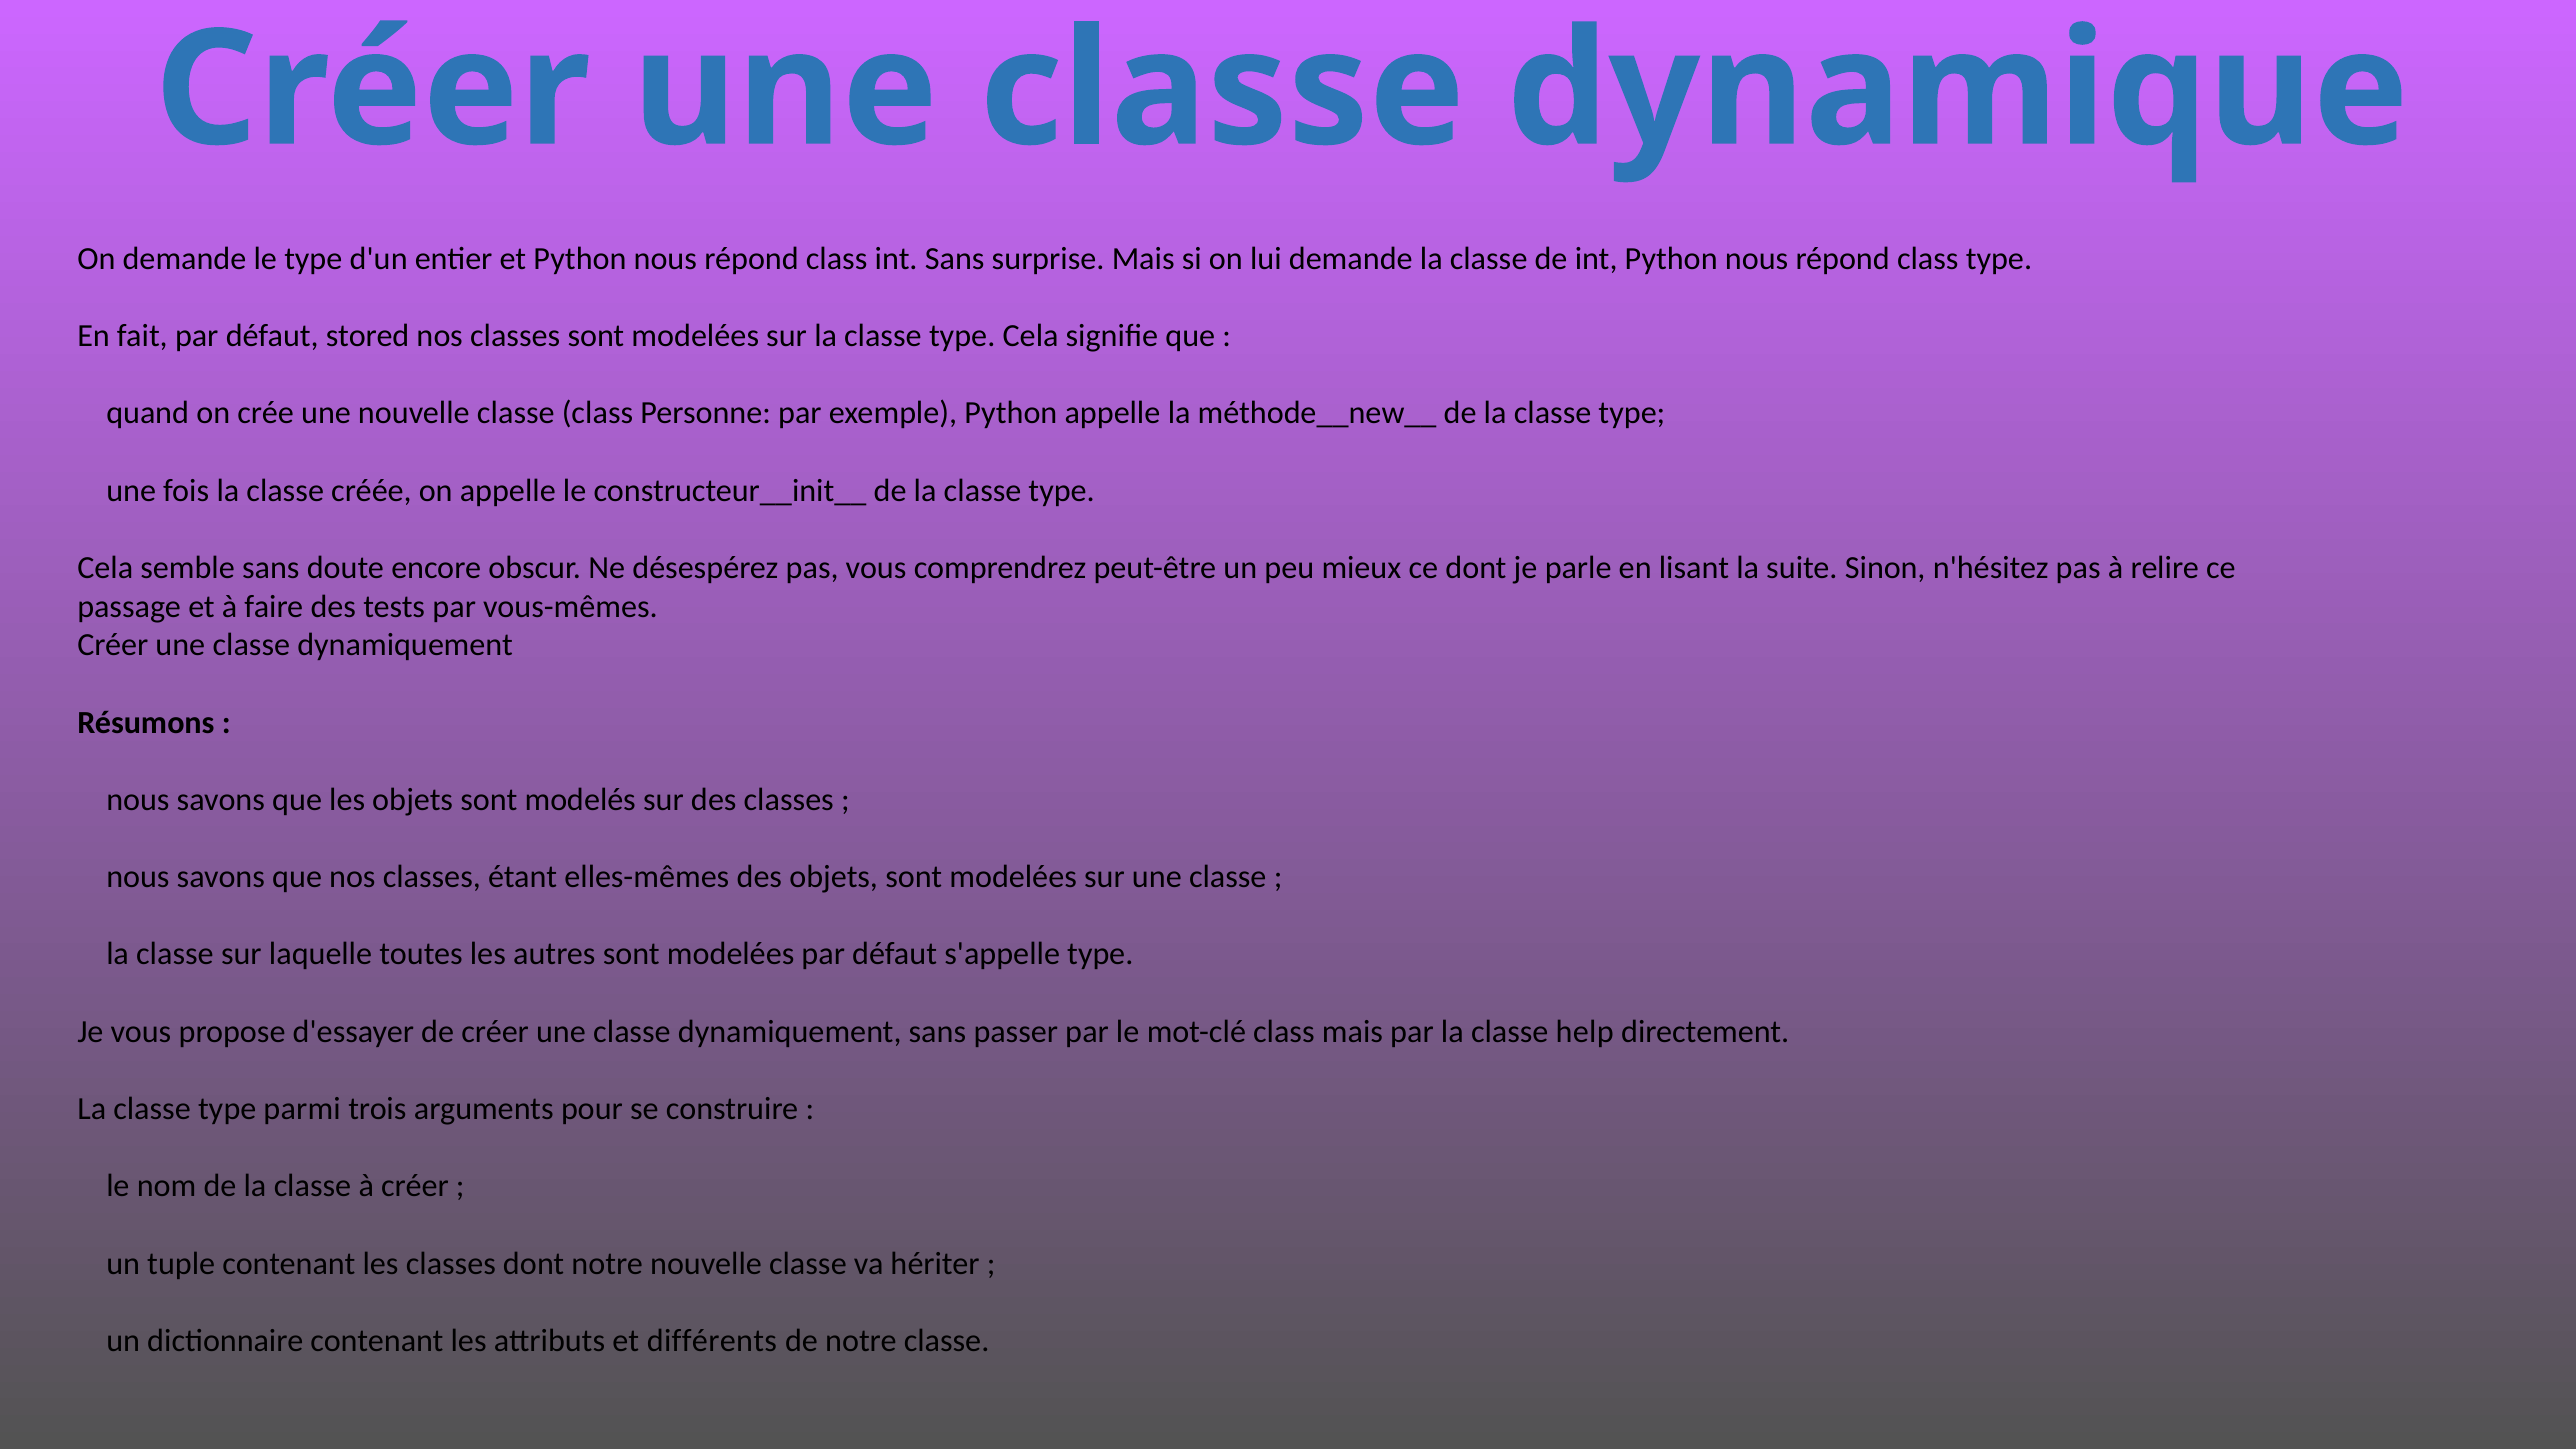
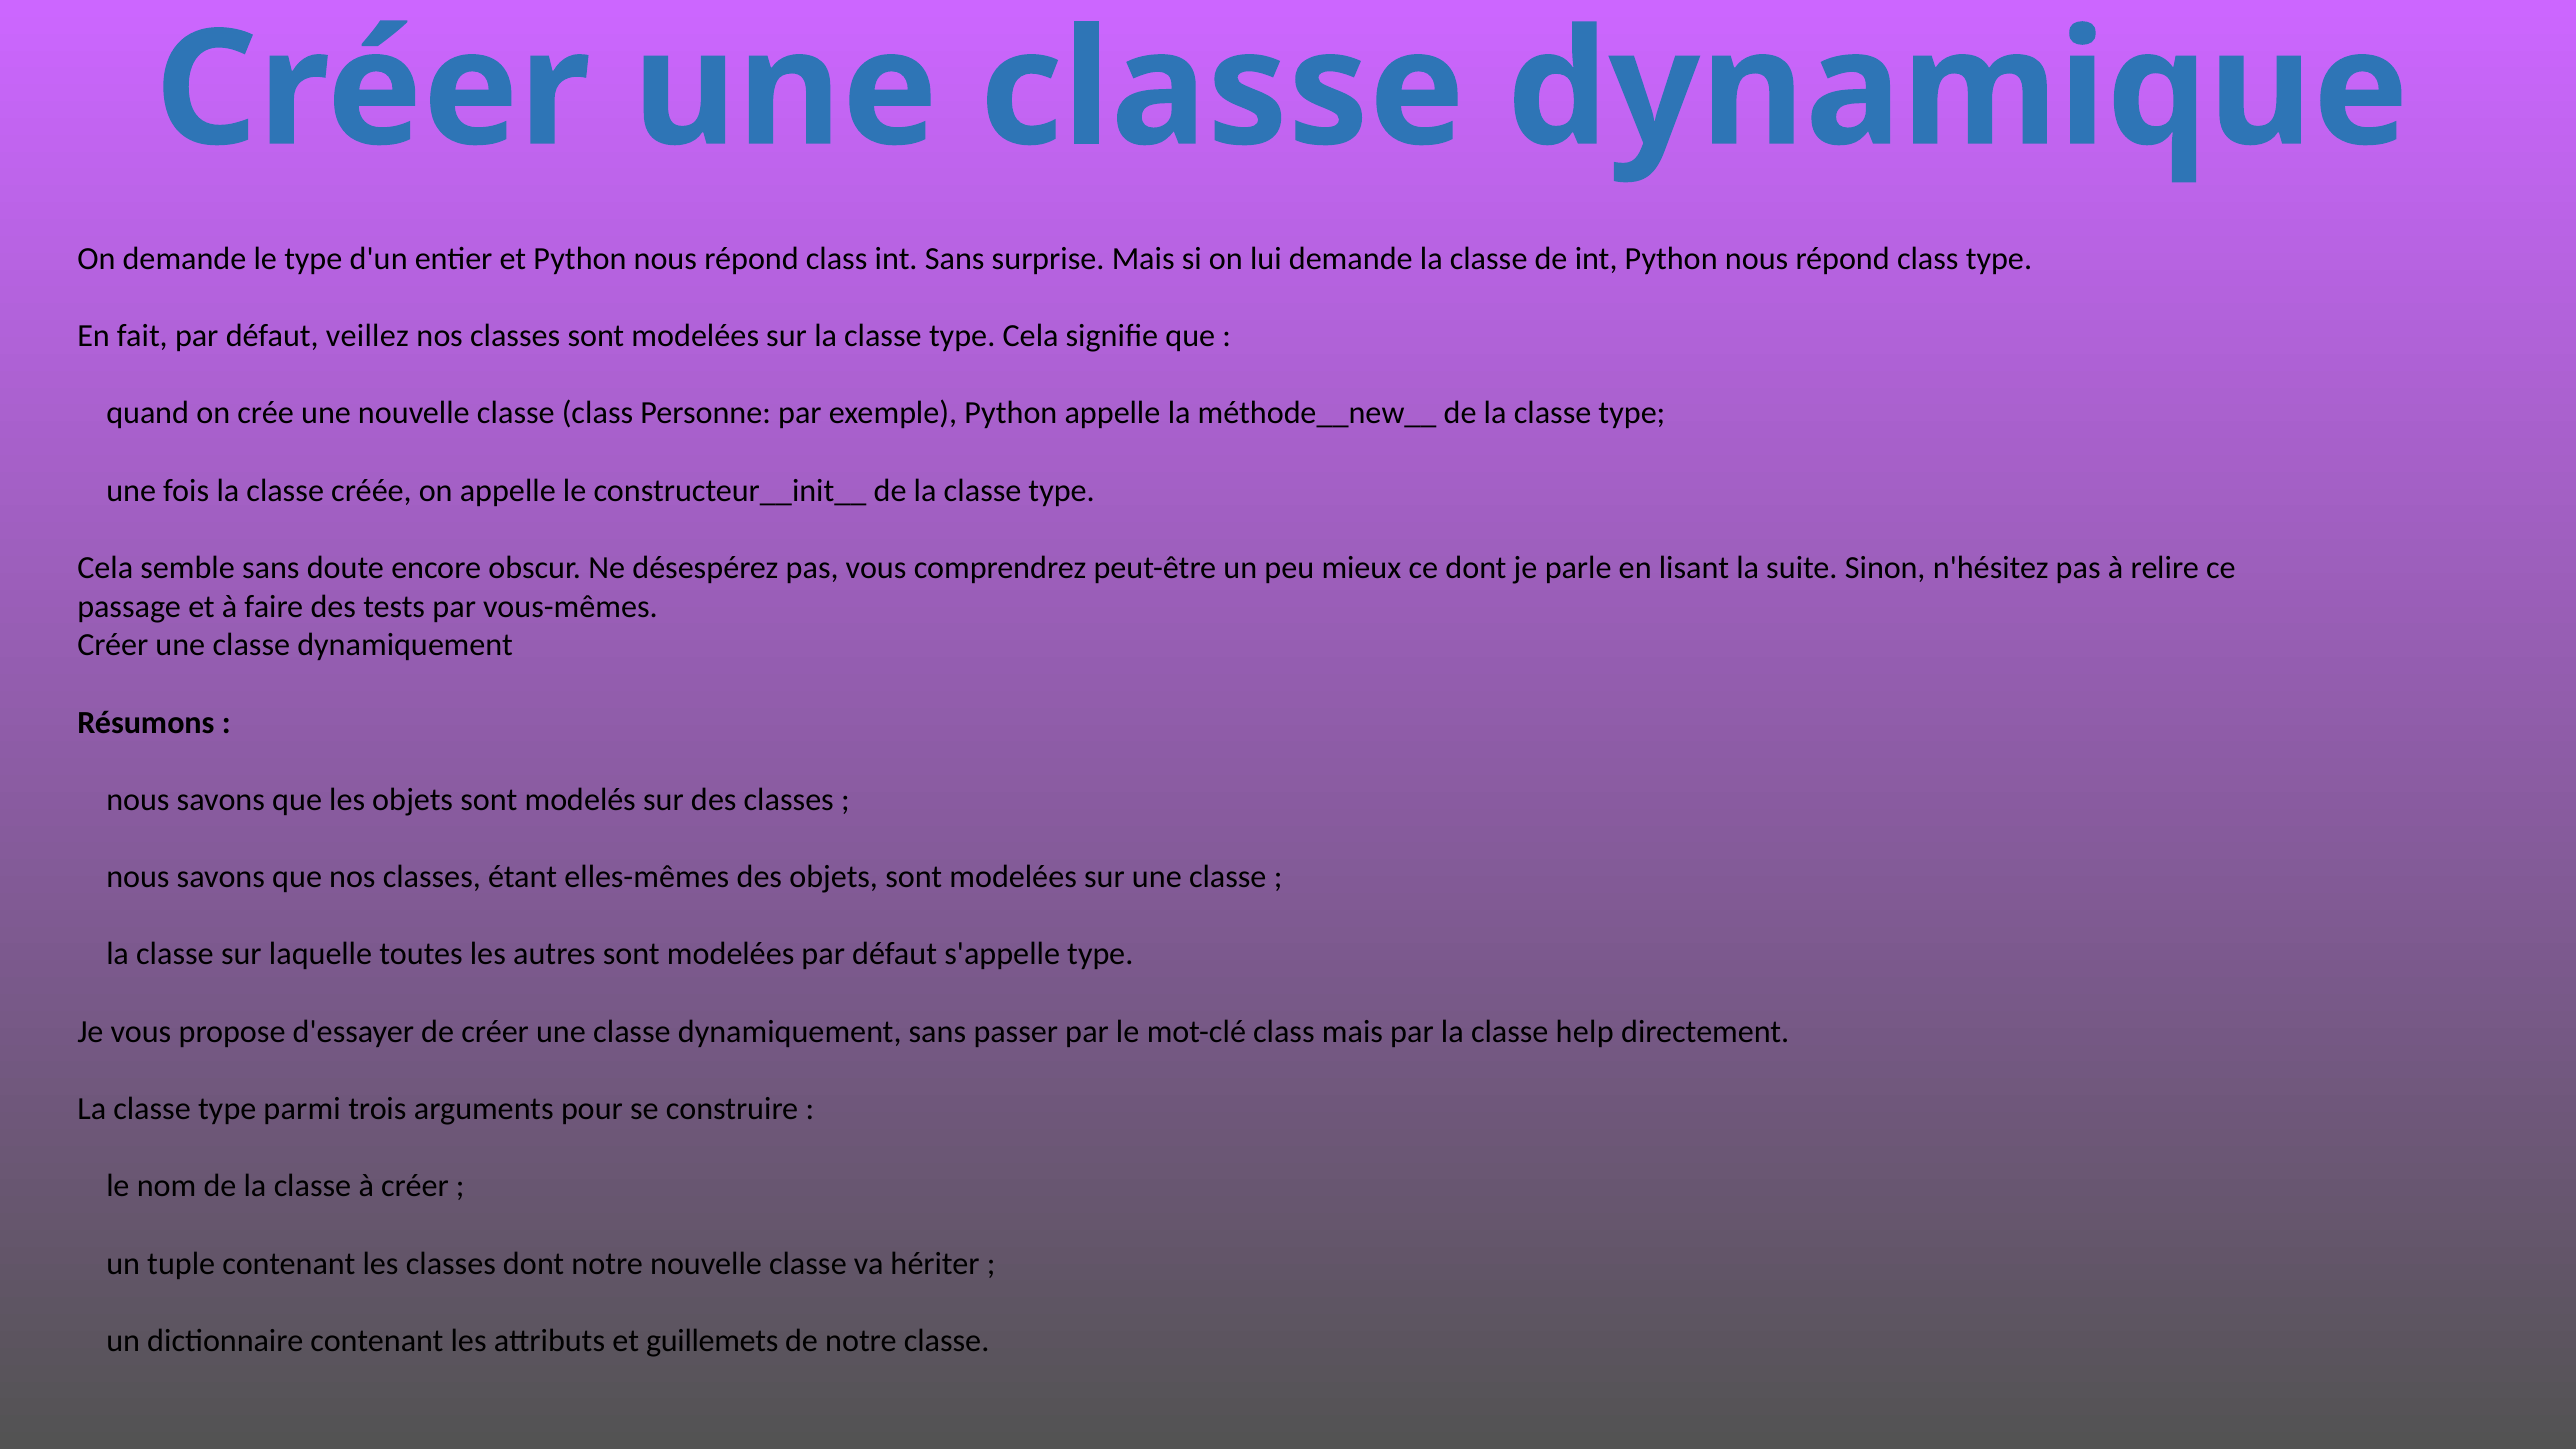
stored: stored -> veillez (367, 336)
différents: différents -> guillemets (712, 1341)
